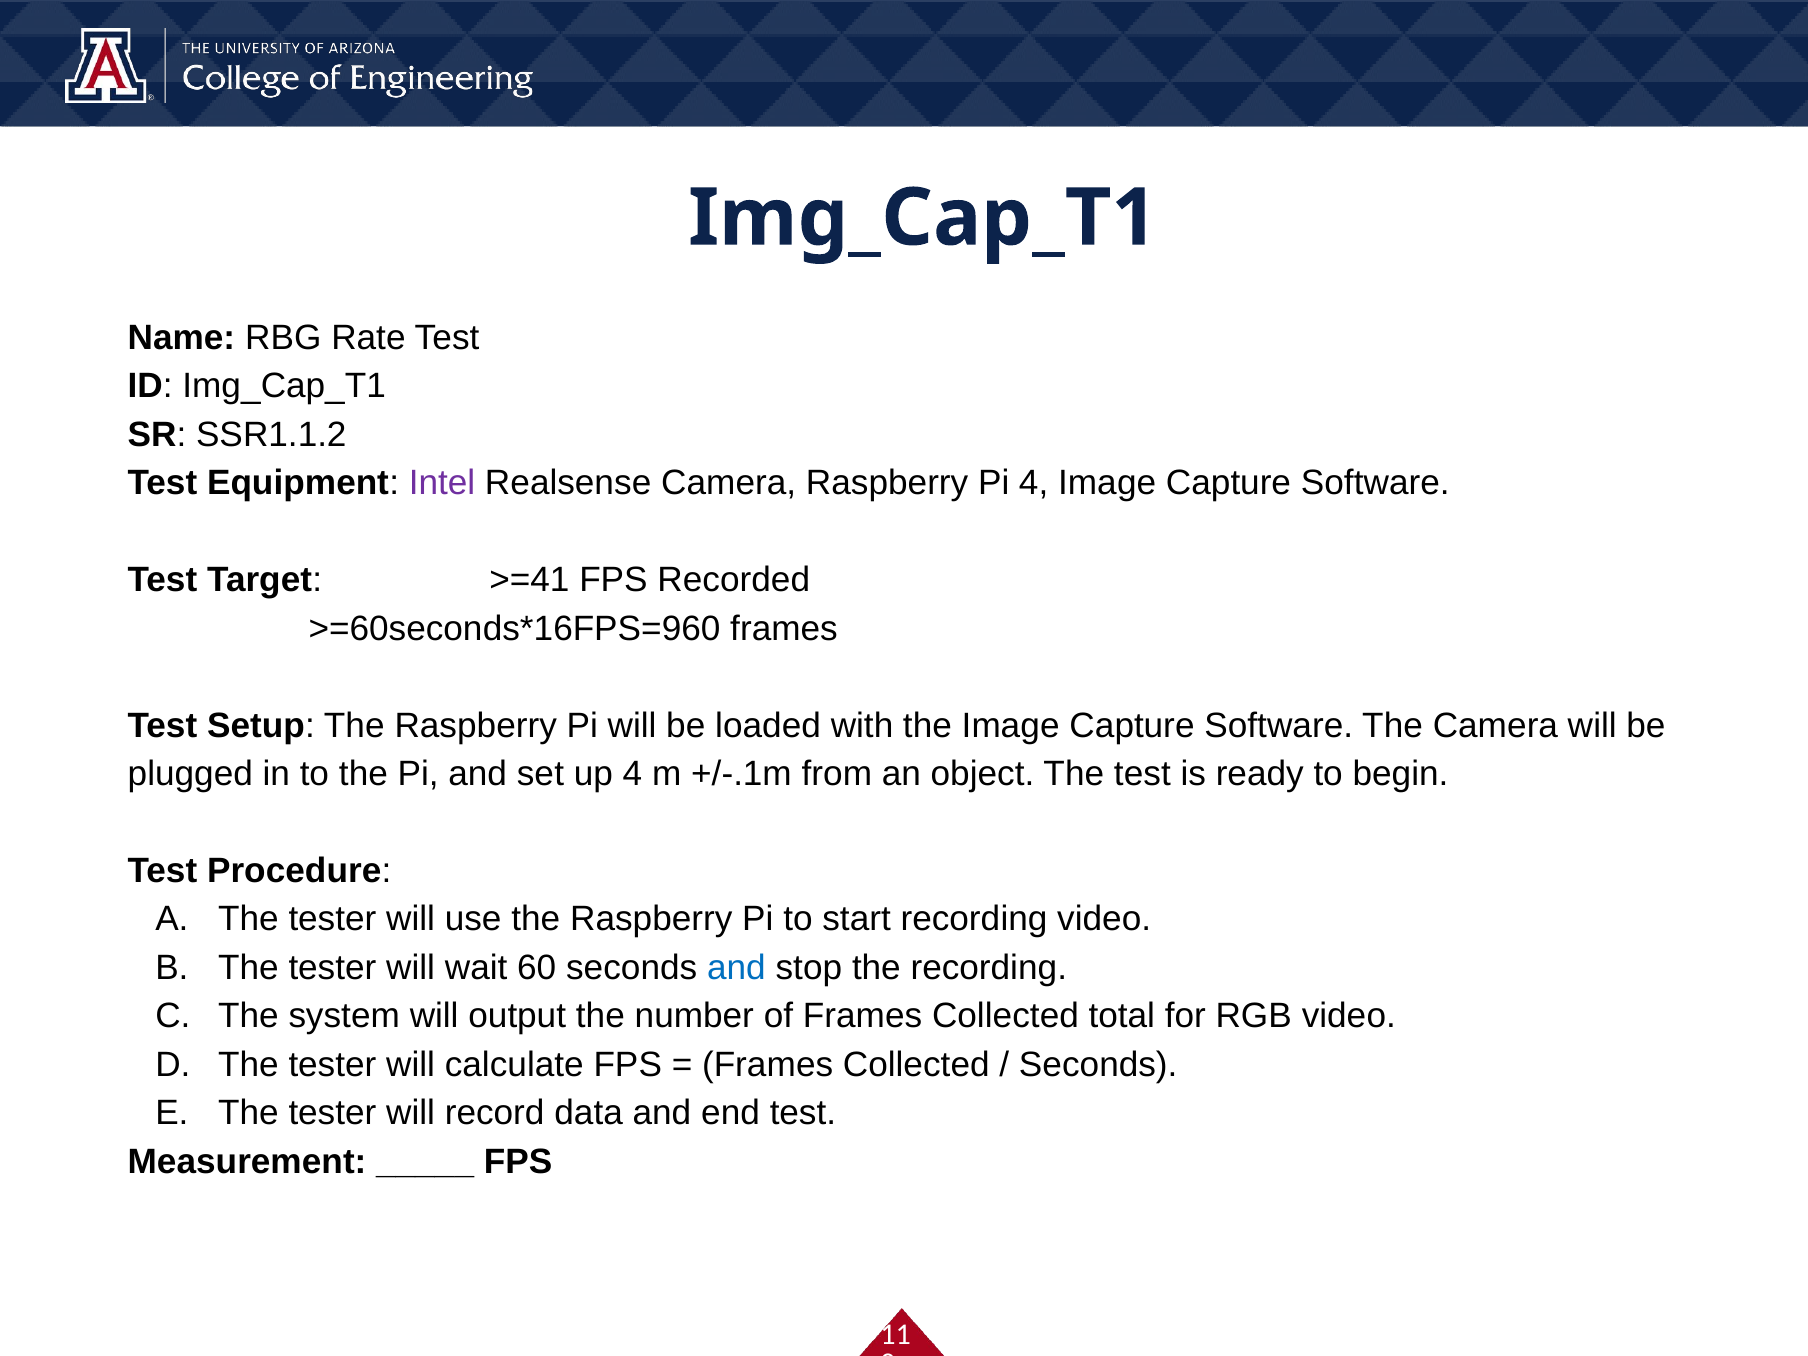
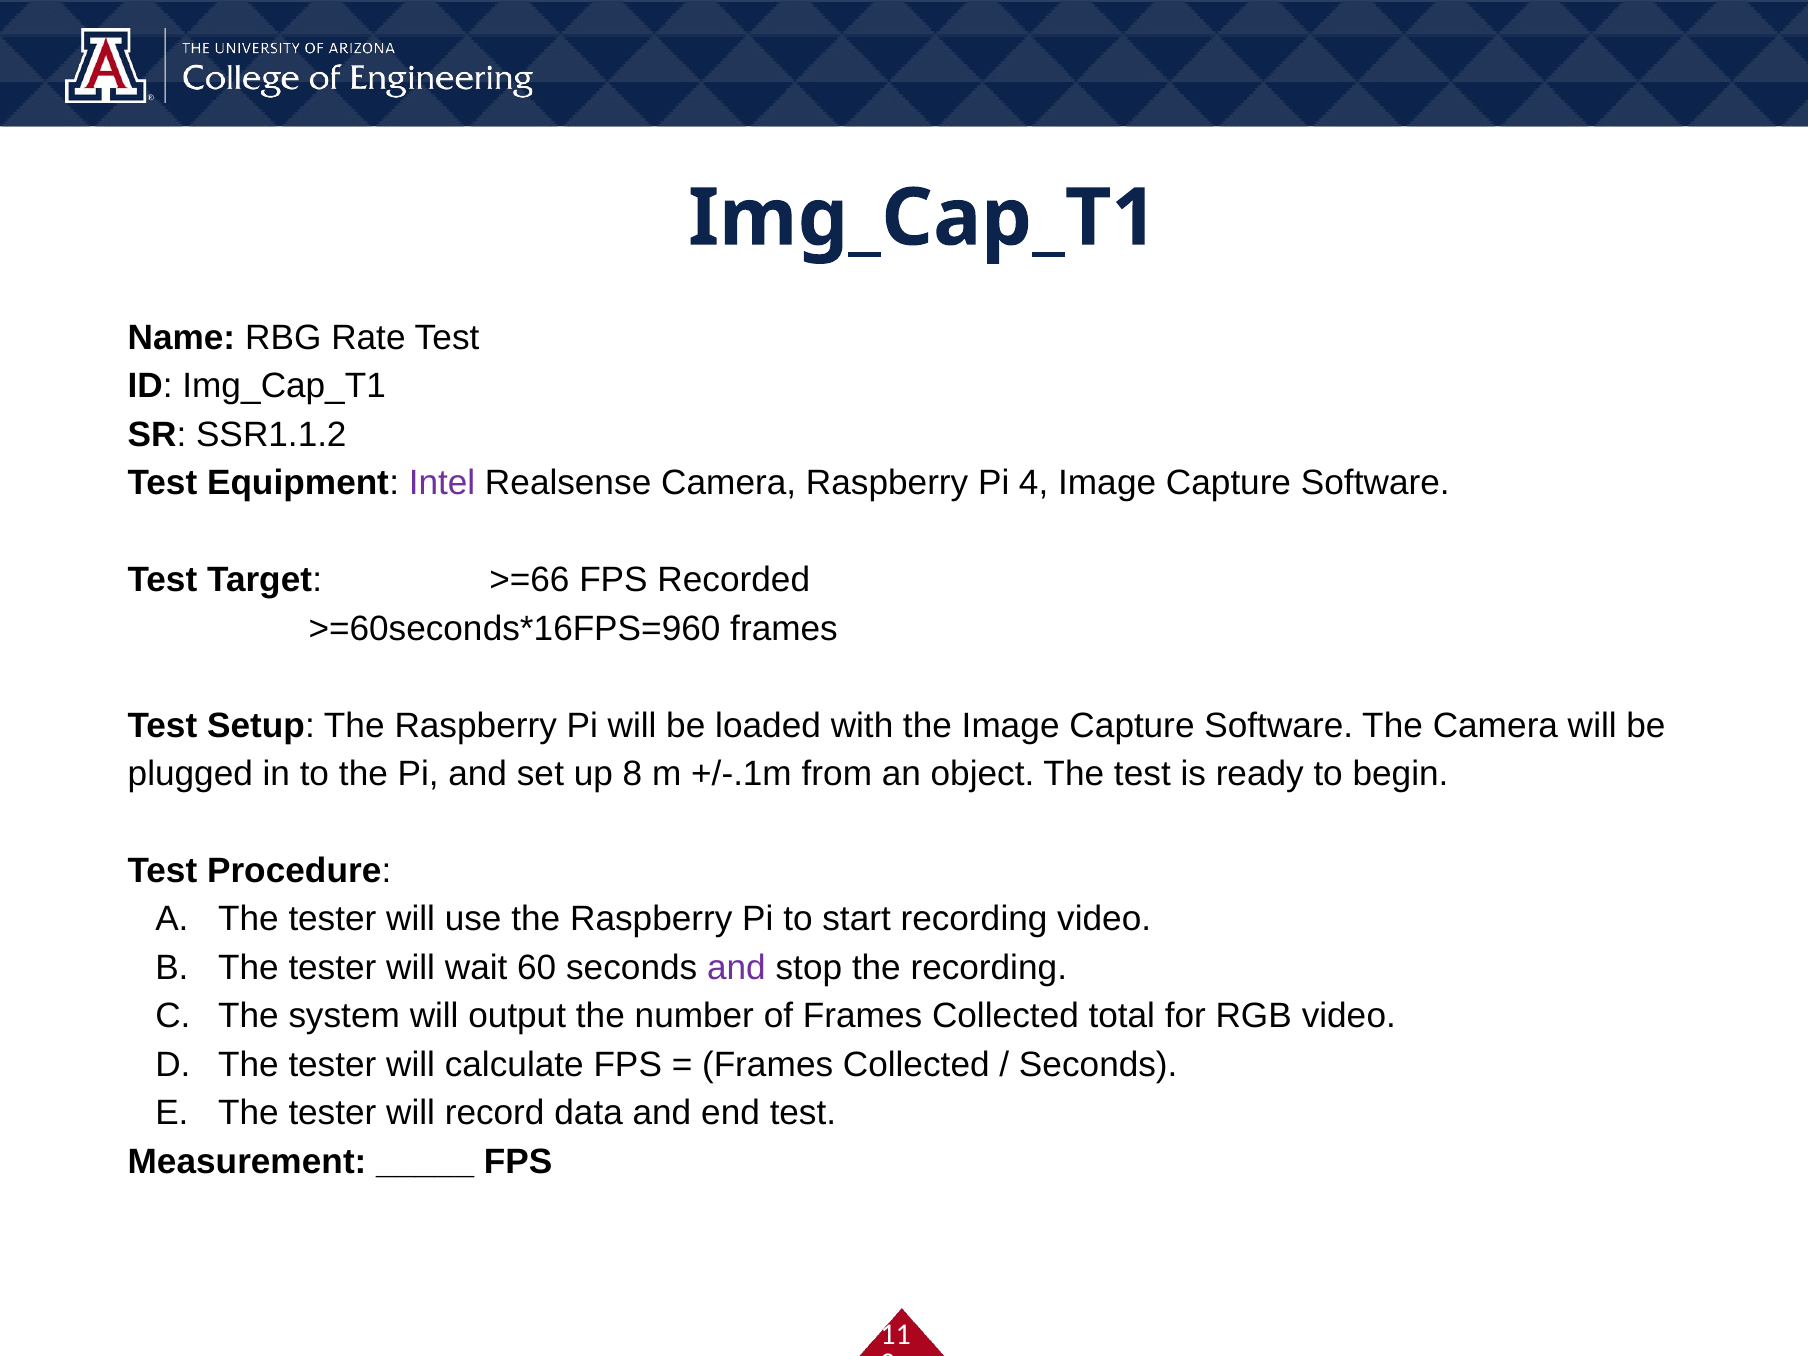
>=41: >=41 -> >=66 (529, 580)
up 4: 4 -> 8 (632, 774)
and colour: blue -> purple (736, 968)
